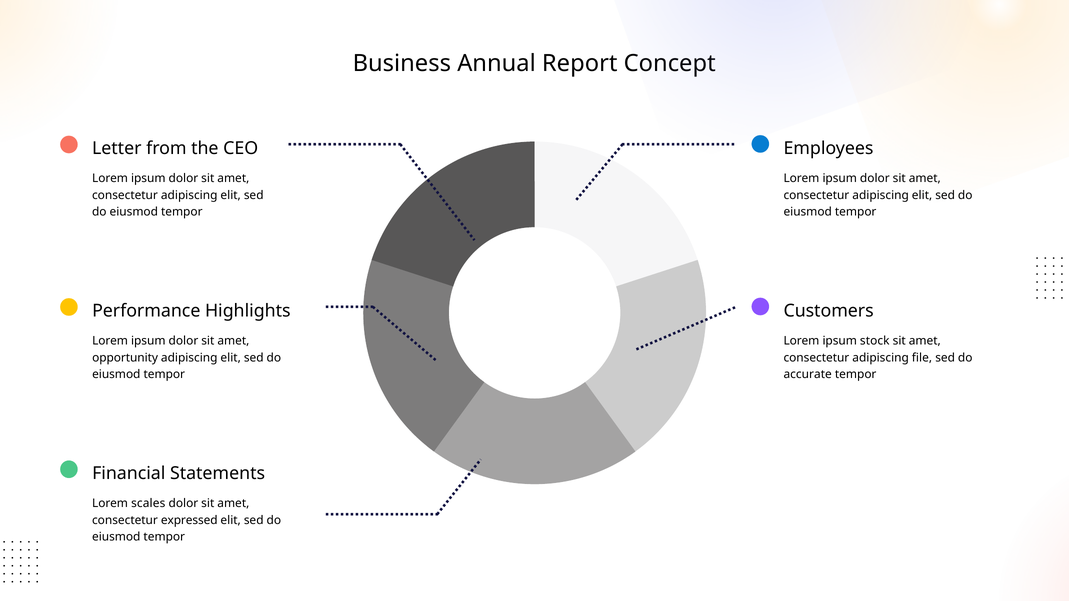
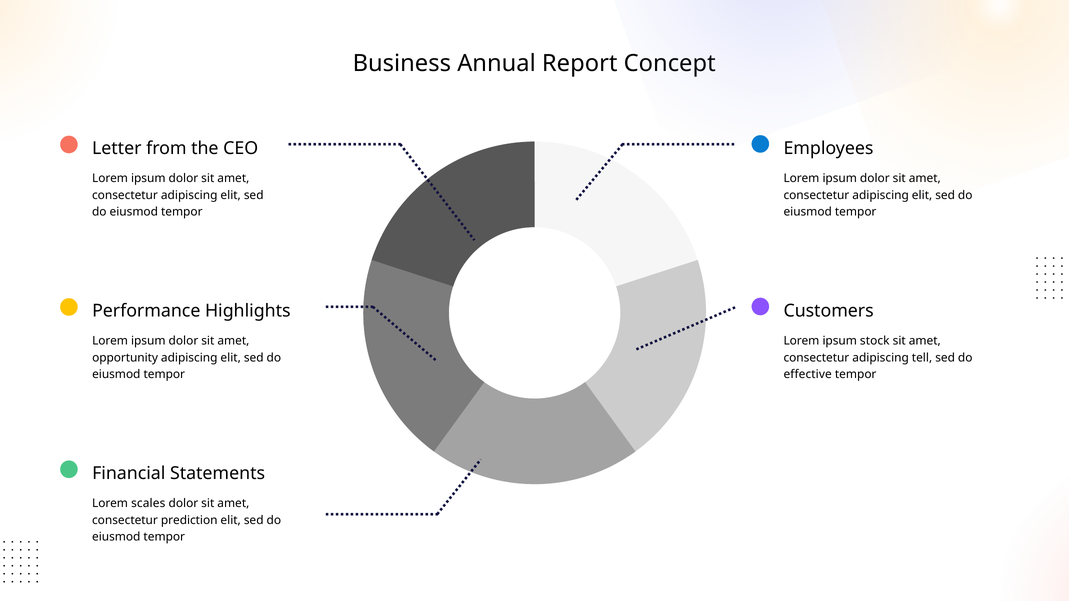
file: file -> tell (922, 358)
accurate: accurate -> effective (808, 374)
expressed: expressed -> prediction (189, 520)
